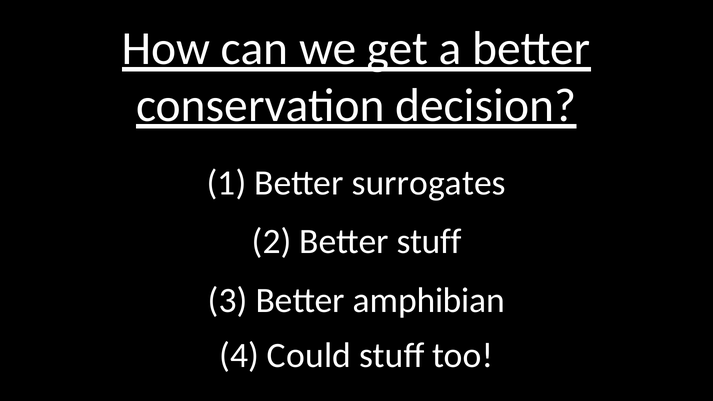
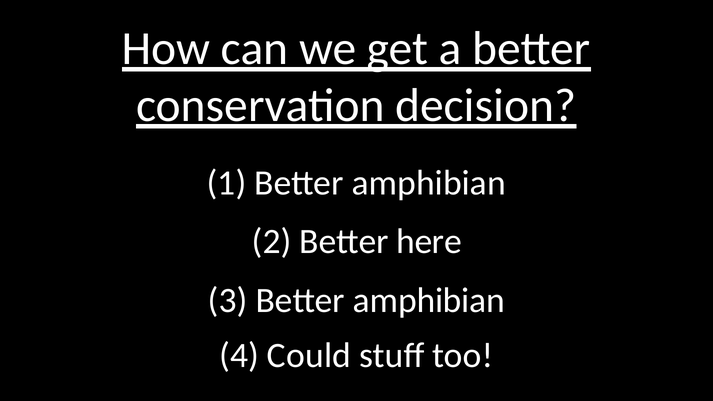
1 Better surrogates: surrogates -> amphibian (429, 183)
Better stuff: stuff -> here (429, 242)
